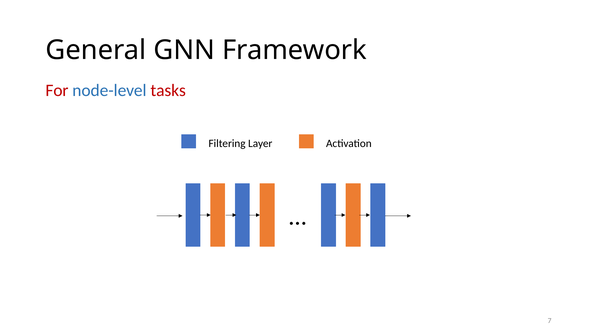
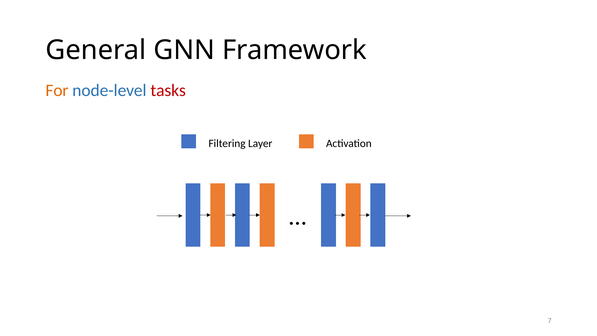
For colour: red -> orange (57, 90)
